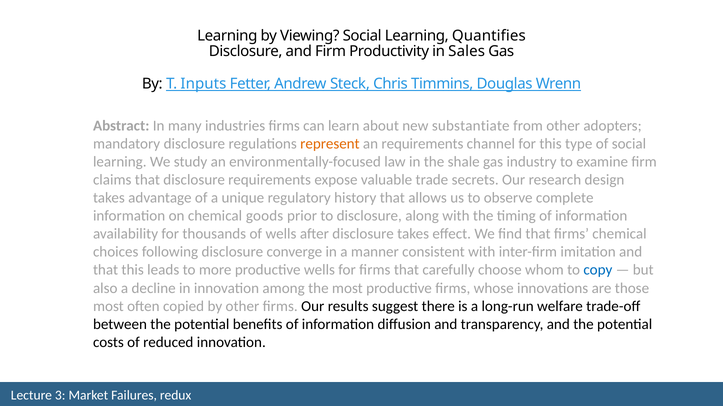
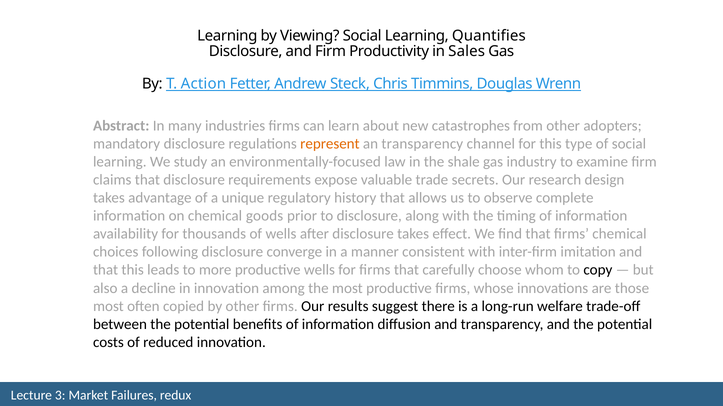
Inputs: Inputs -> Action (203, 84)
substantiate: substantiate -> catastrophes (471, 126)
an requirements: requirements -> transparency (422, 144)
copy colour: blue -> black (598, 270)
